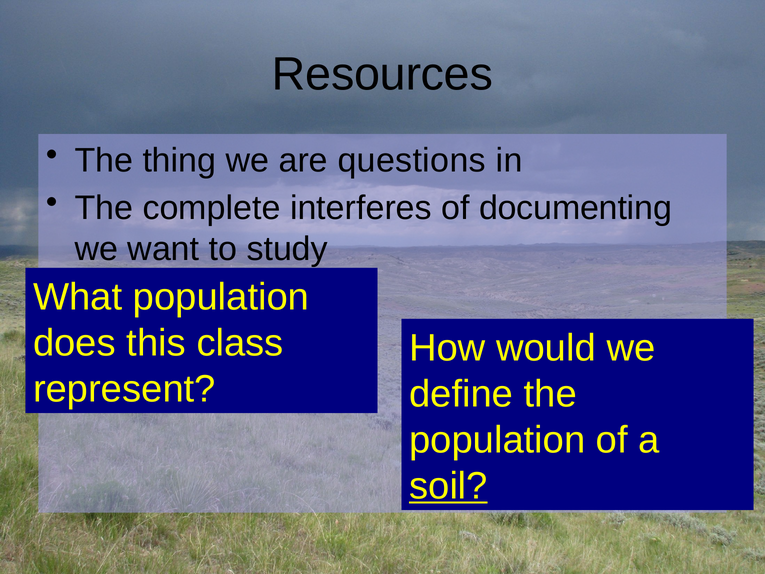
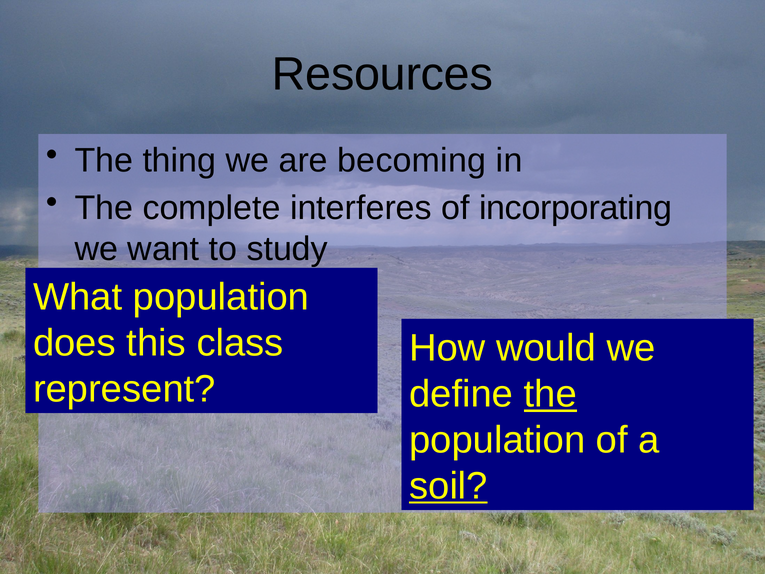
questions: questions -> becoming (412, 160)
documenting: documenting -> incorporating (576, 208)
the underline: none -> present (550, 394)
